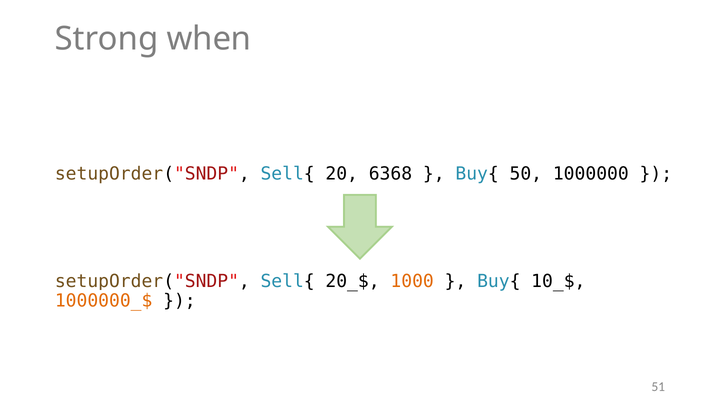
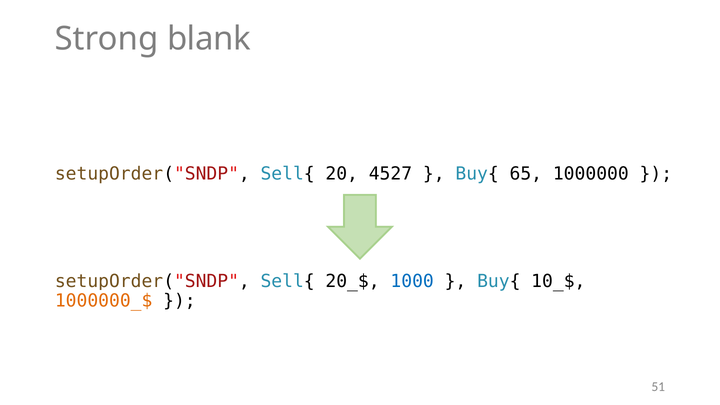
when: when -> blank (209, 39)
6368: 6368 -> 4527 (390, 174)
50: 50 -> 65 (526, 174)
1000 colour: orange -> blue (412, 281)
